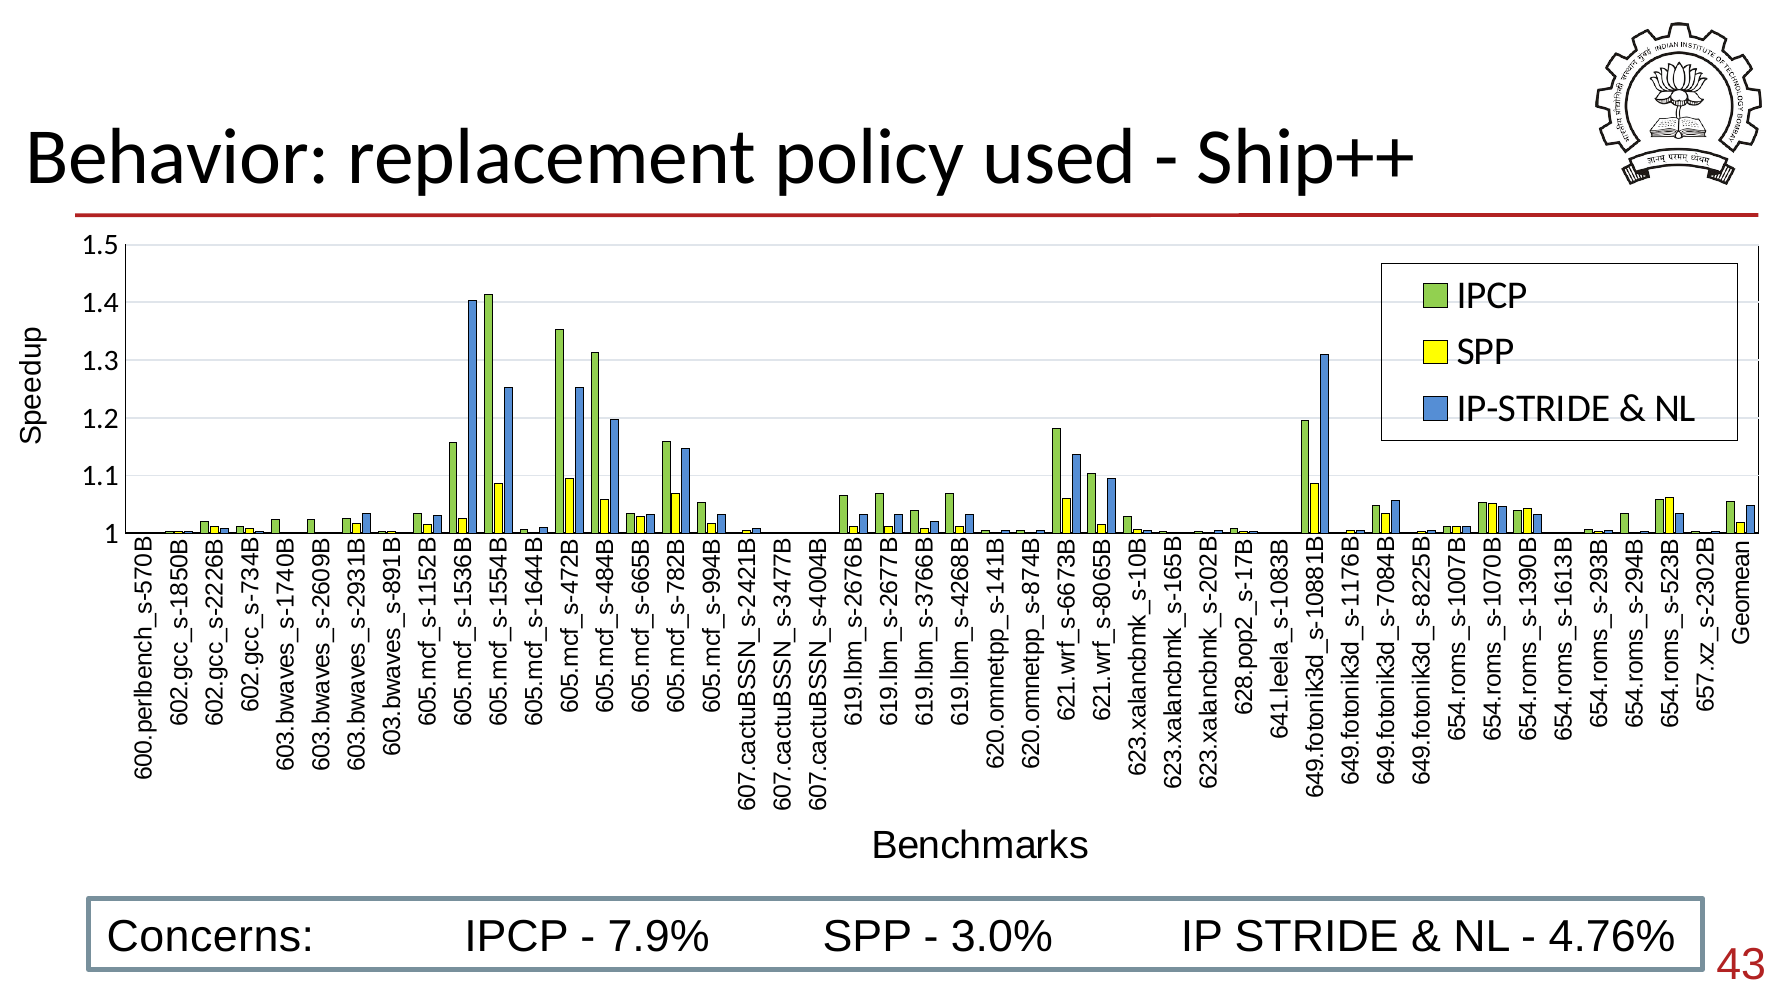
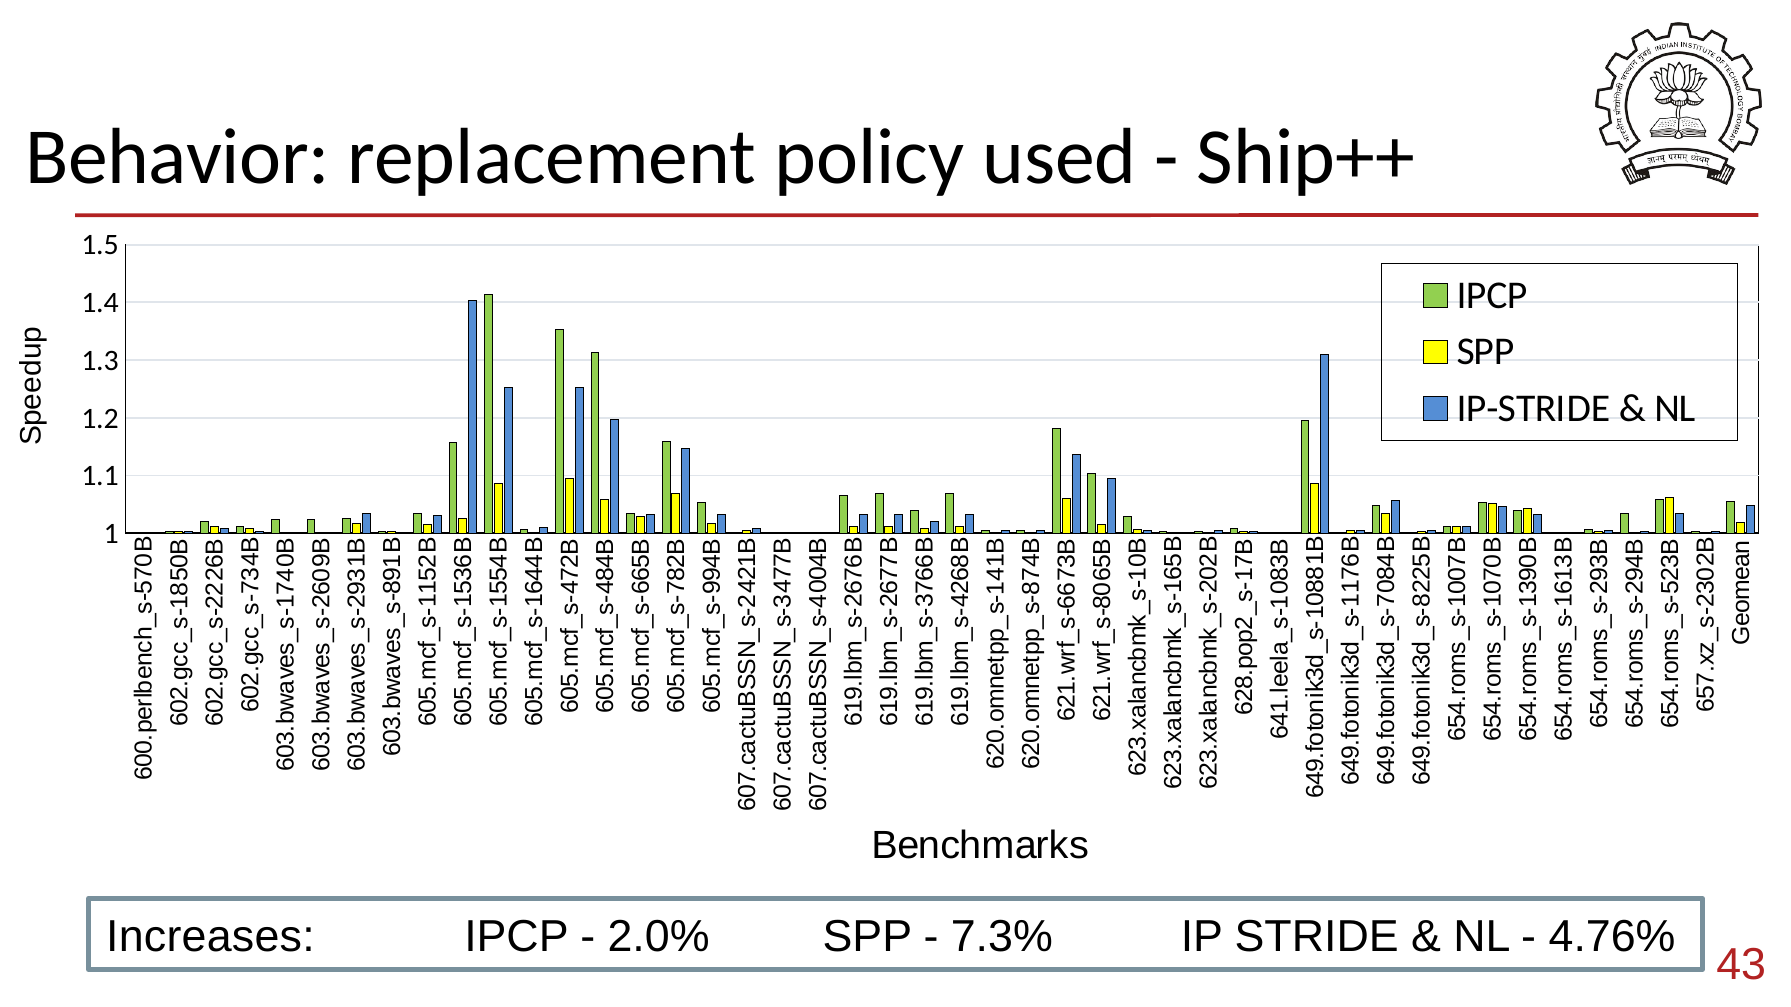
Concerns: Concerns -> Increases (210, 938)
7.9%: 7.9% -> 2.0% (659, 938)
3.0%: 3.0% -> 7.3% (1002, 938)
